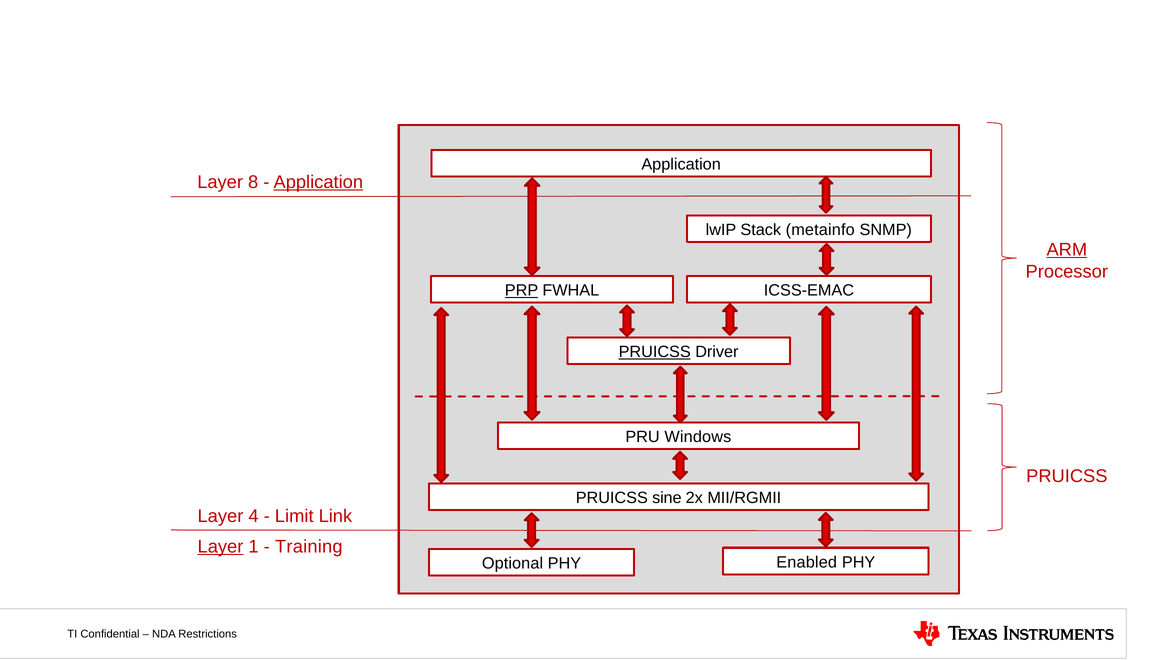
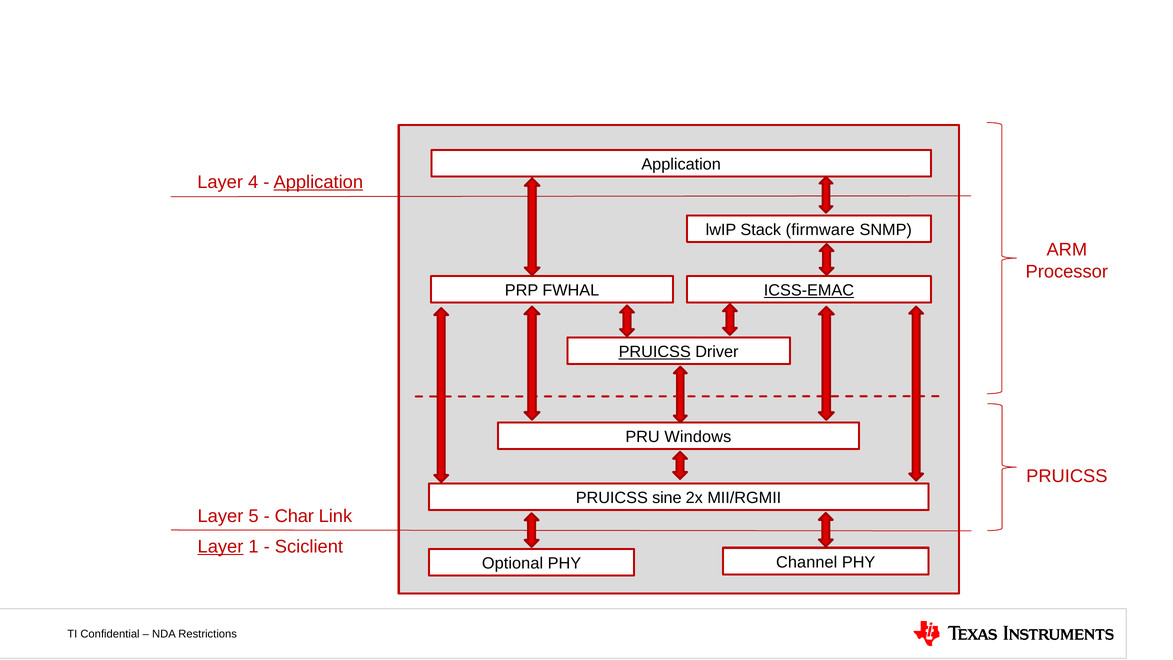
8: 8 -> 4 (253, 182)
metainfo: metainfo -> firmware (820, 230)
ARM underline: present -> none (1067, 250)
PRP underline: present -> none (522, 291)
ICSS-EMAC underline: none -> present (809, 291)
4: 4 -> 5 (253, 516)
Limit: Limit -> Char (294, 516)
Training: Training -> Sciclient (309, 547)
Enabled: Enabled -> Channel (807, 562)
